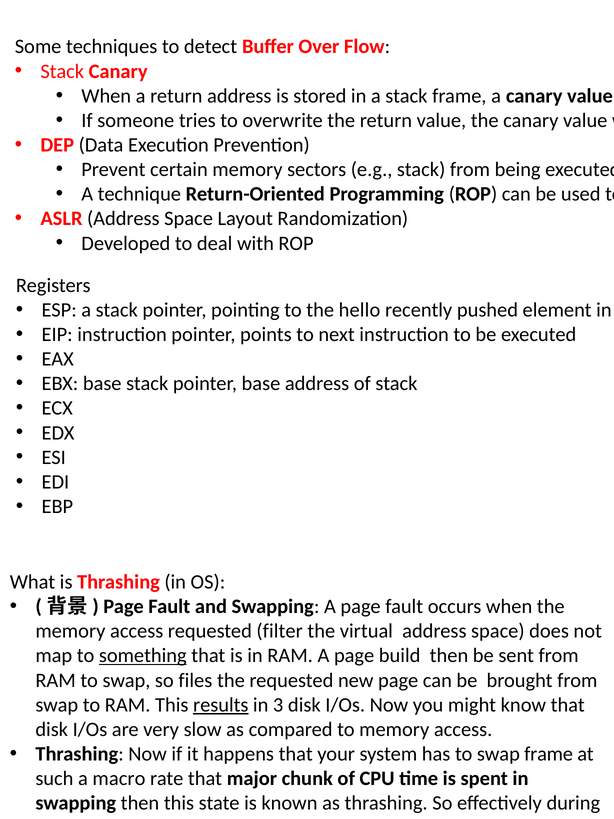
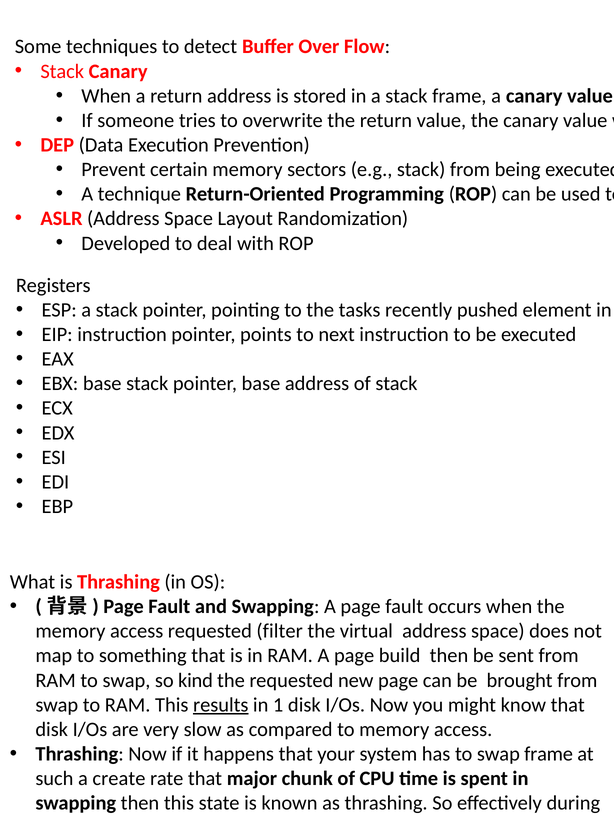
hello: hello -> tasks (360, 310)
something underline: present -> none (143, 655)
files: files -> kind (195, 680)
3: 3 -> 1 (278, 705)
macro: macro -> create (119, 778)
